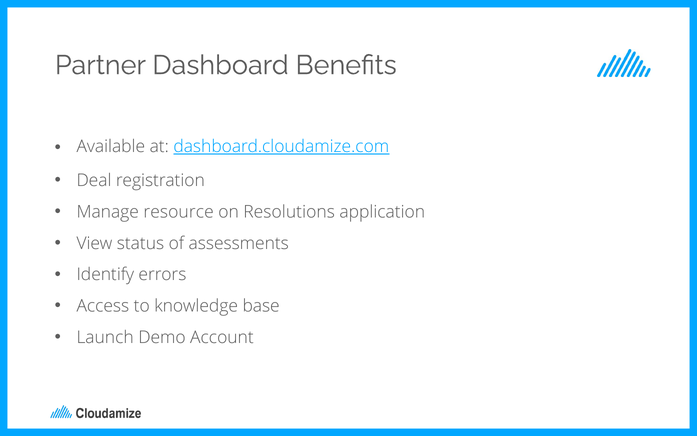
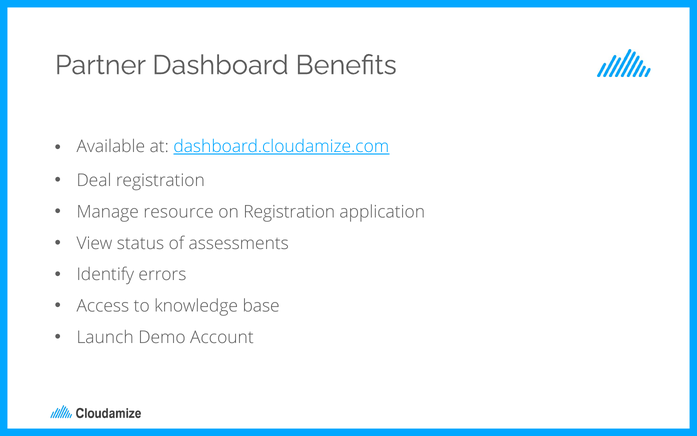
on Resolutions: Resolutions -> Registration (289, 212)
